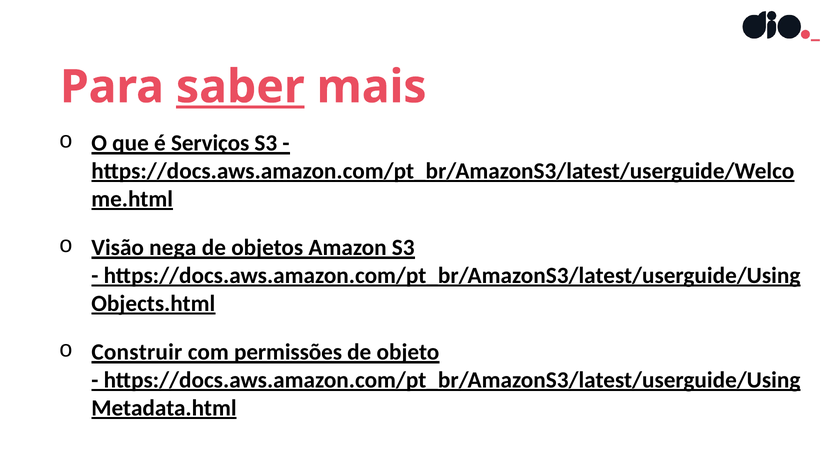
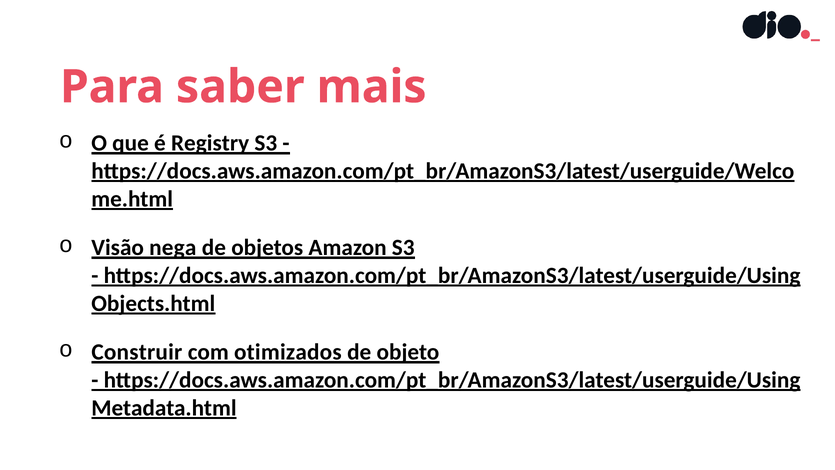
saber underline: present -> none (240, 87)
Serviços: Serviços -> Registry (210, 143)
permissões: permissões -> otimizados (288, 352)
